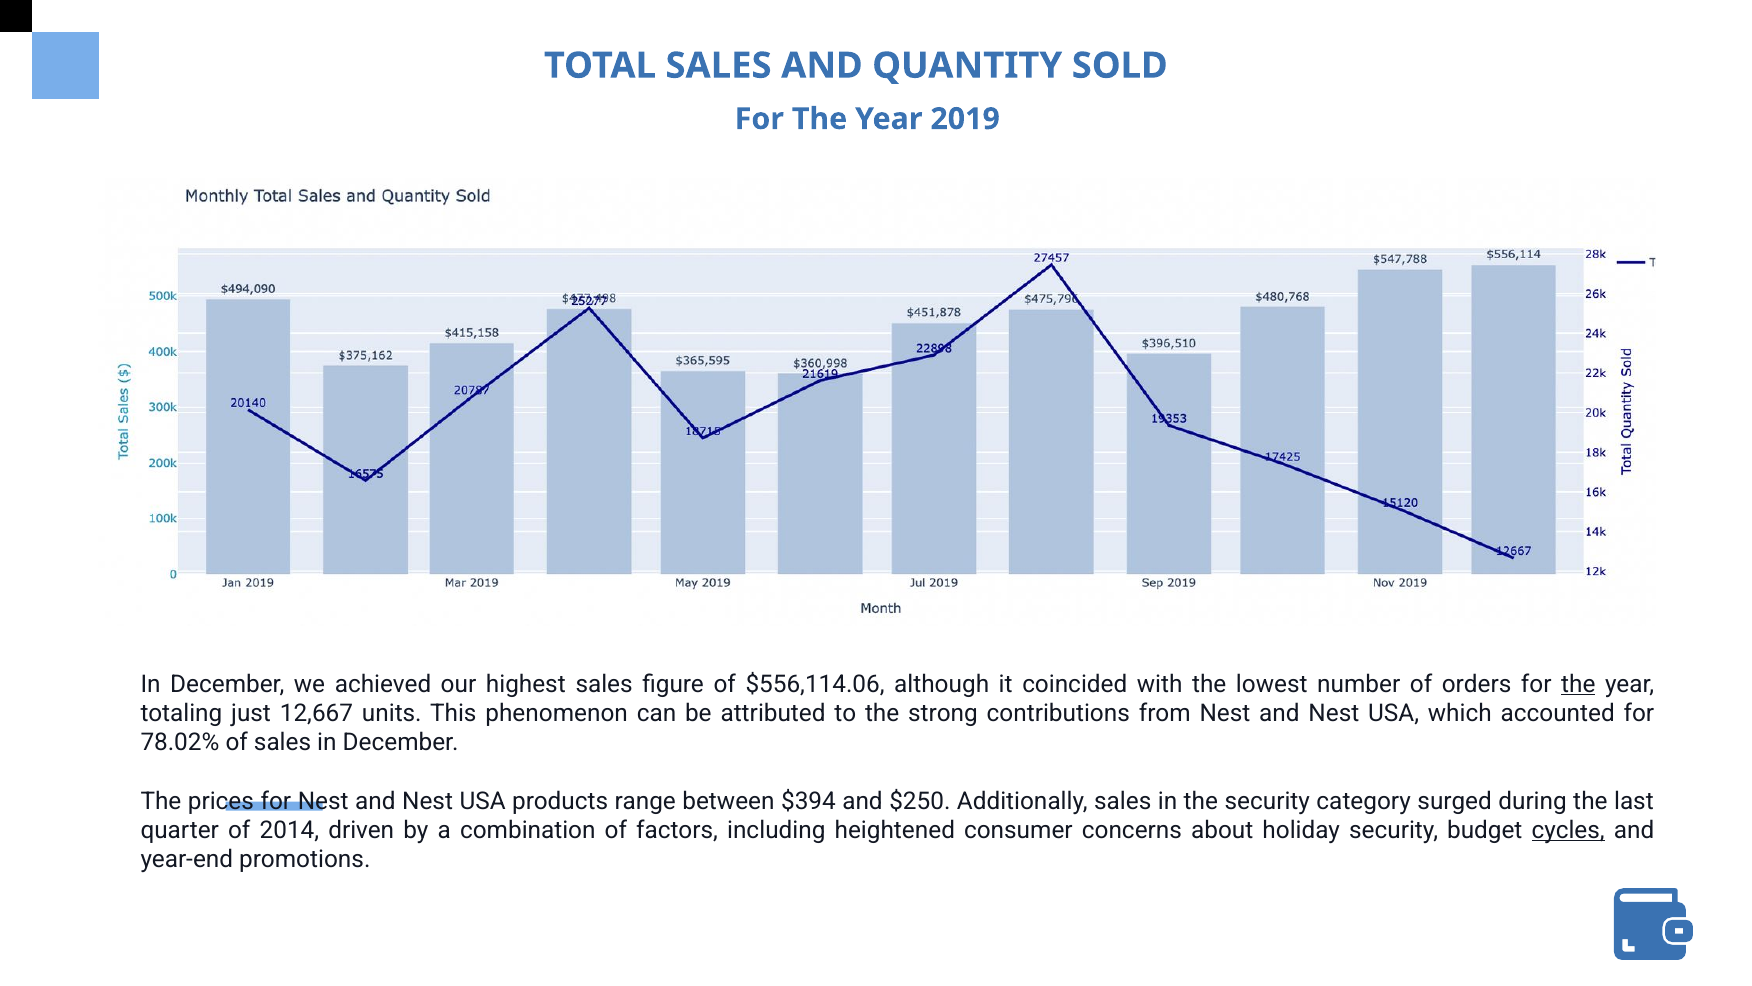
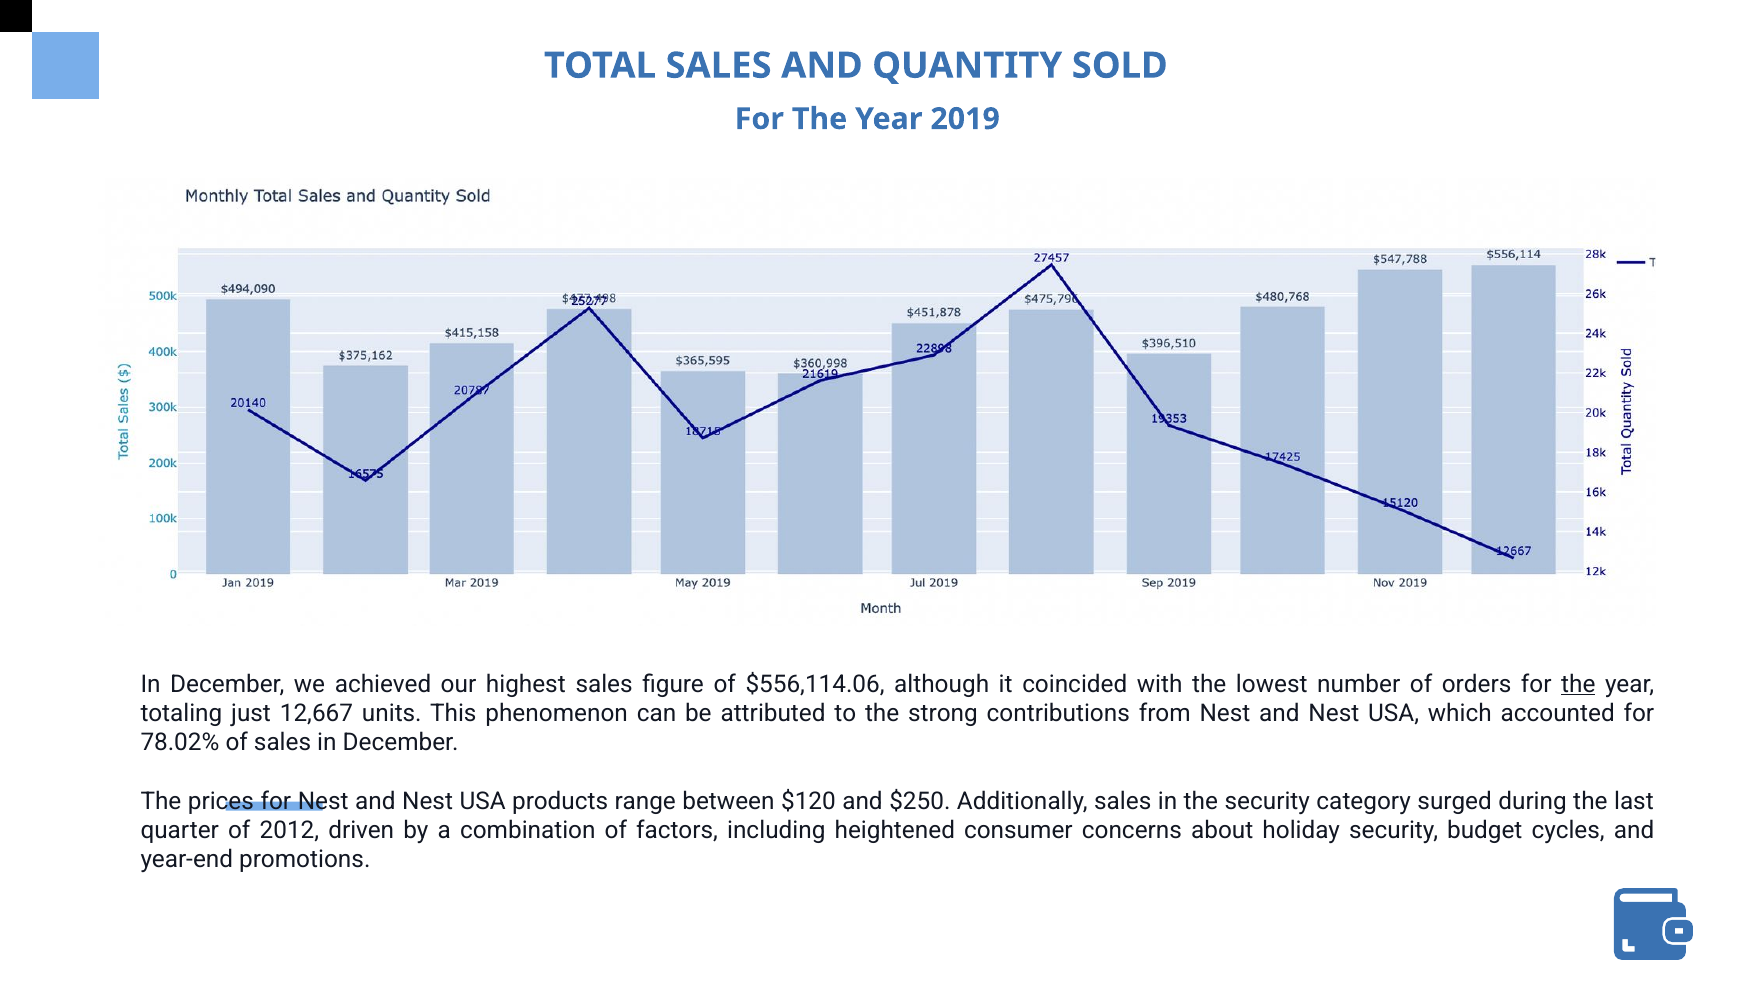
$394: $394 -> $120 (808, 801)
2014: 2014 -> 2012 (289, 830)
cycles underline: present -> none (1568, 830)
